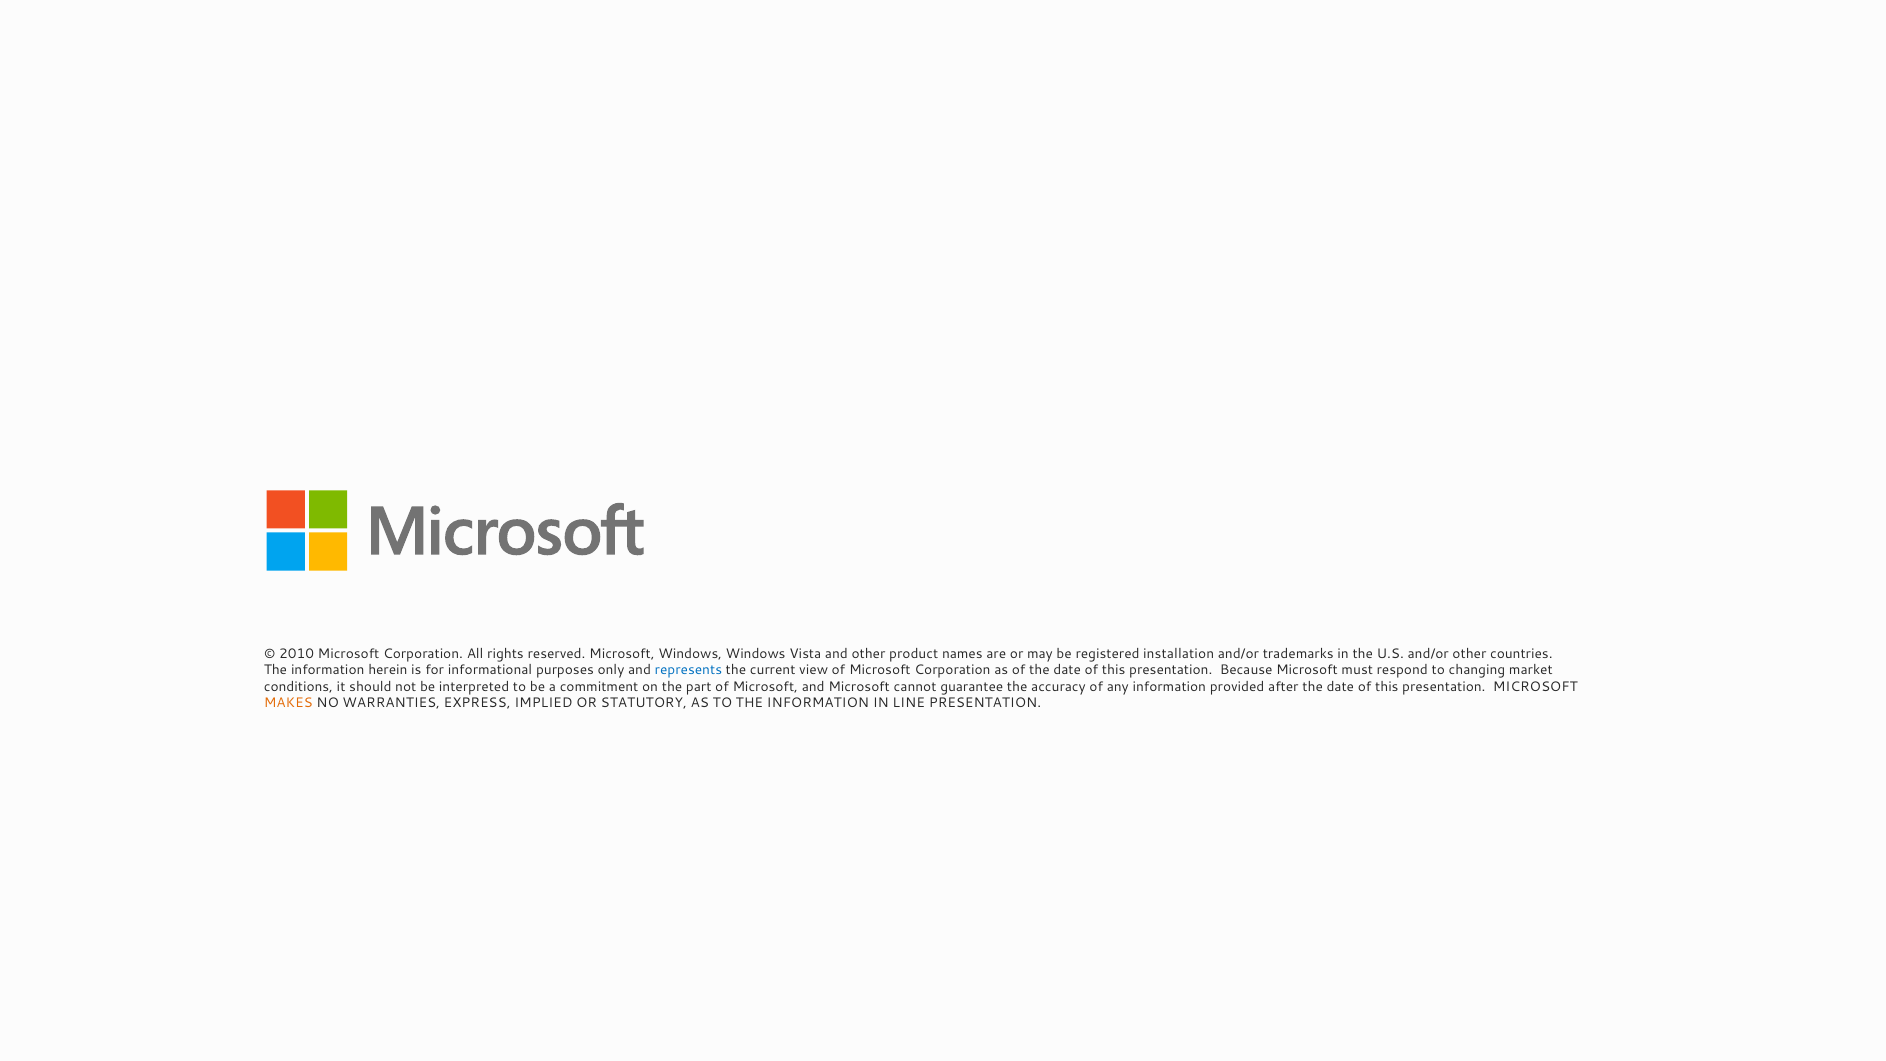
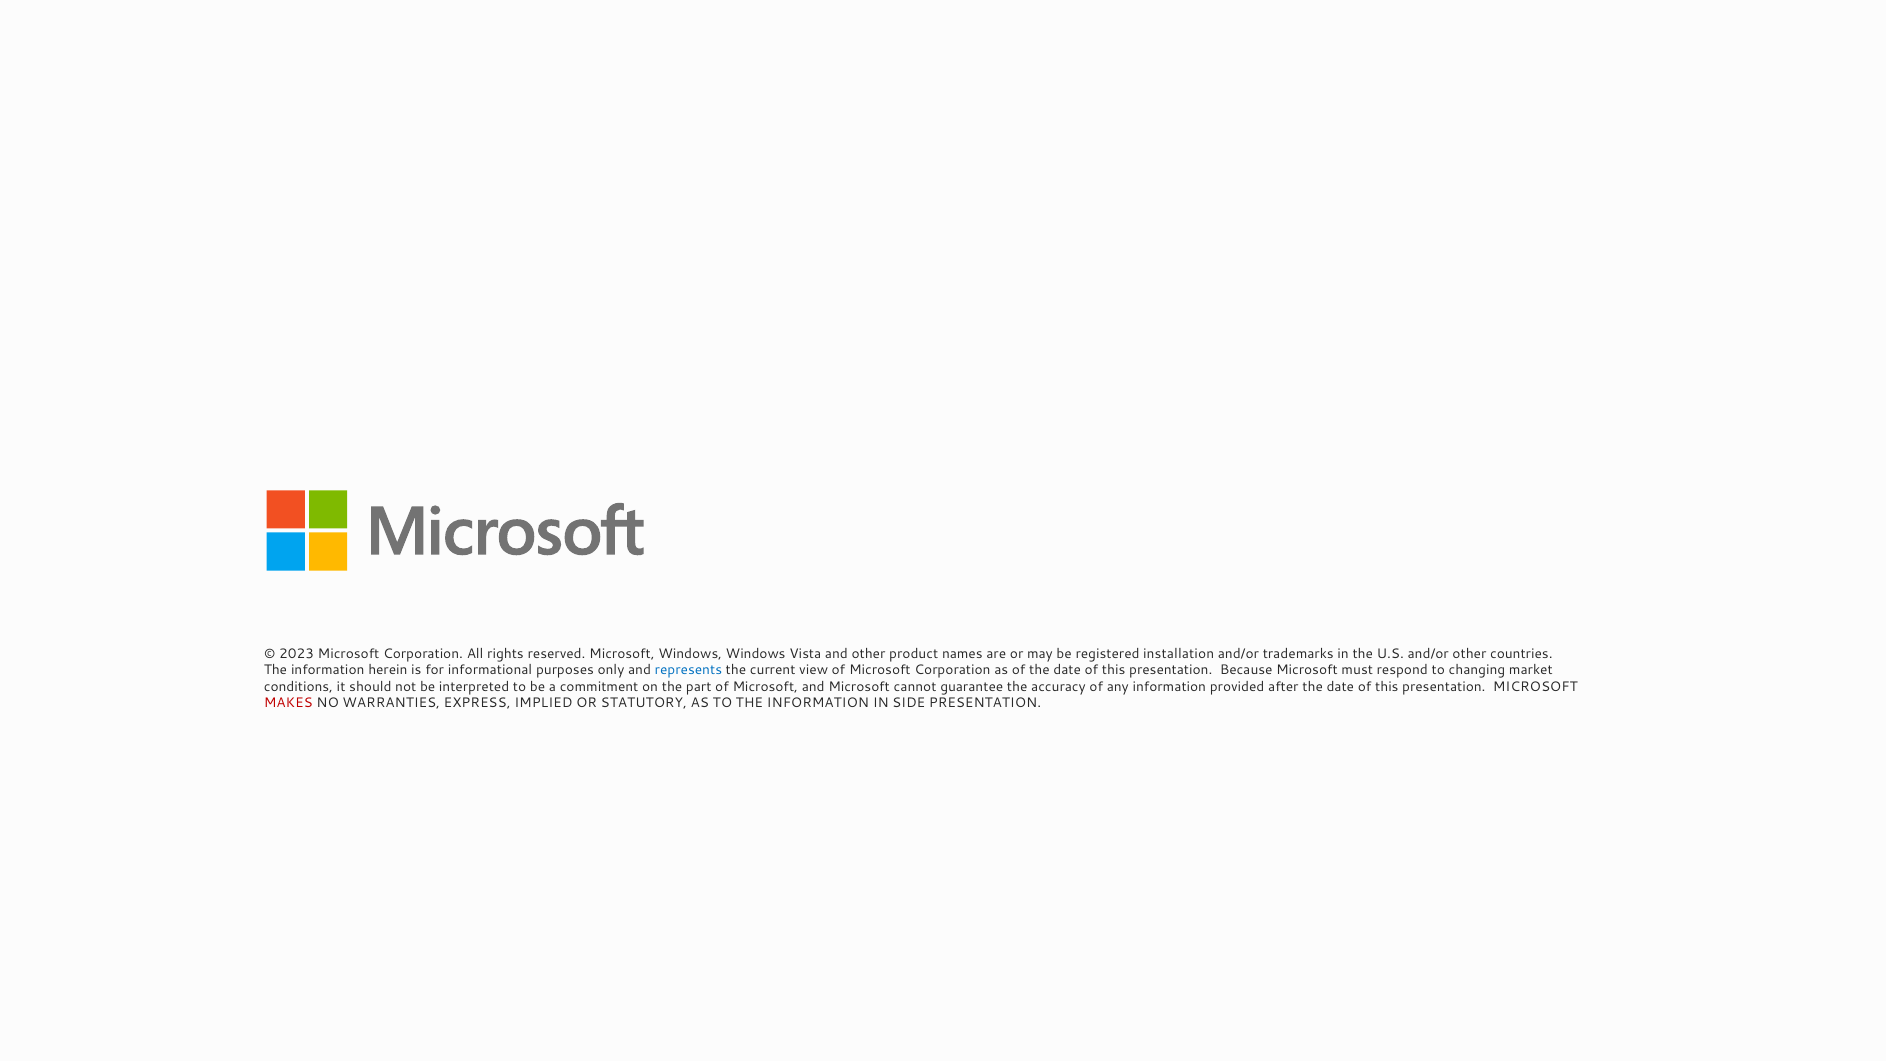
2010: 2010 -> 2023 (297, 654)
MAKES colour: orange -> red (288, 703)
LINE: LINE -> SIDE (909, 703)
